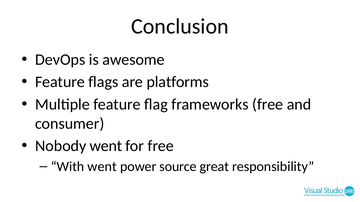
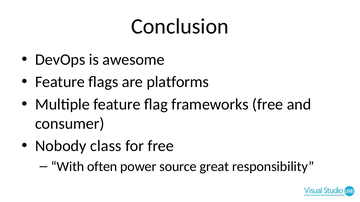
Nobody went: went -> class (106, 146)
With went: went -> often (102, 167)
